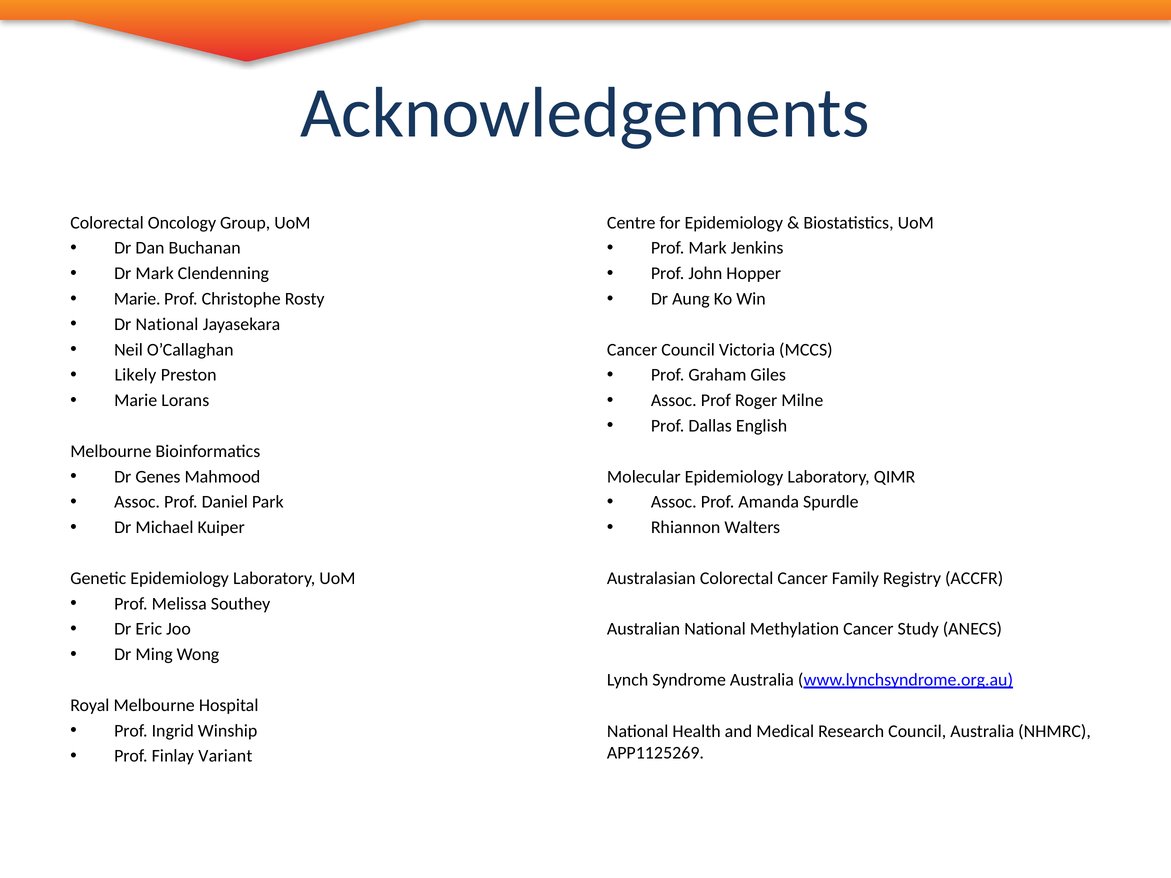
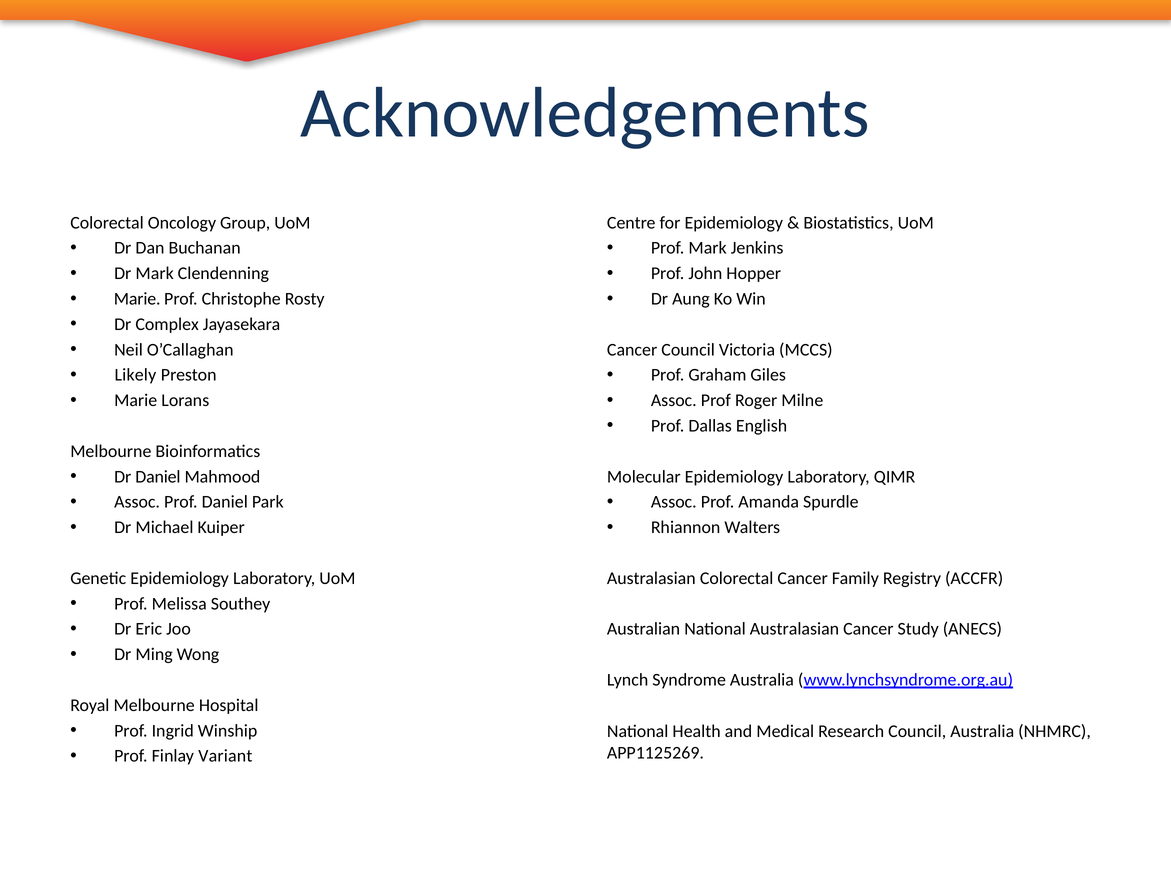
Dr National: National -> Complex (167, 324)
Dr Genes: Genes -> Daniel (158, 477)
National Methylation: Methylation -> Australasian (794, 629)
